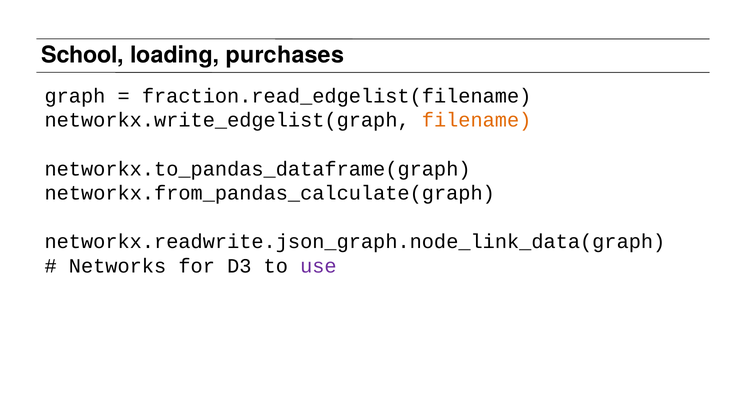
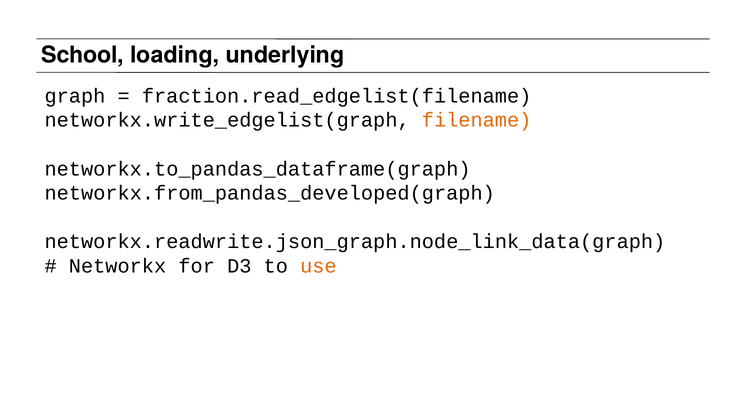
purchases: purchases -> underlying (285, 55)
networkx.from_pandas_calculate(graph: networkx.from_pandas_calculate(graph -> networkx.from_pandas_developed(graph (270, 193)
Networks: Networks -> Networkx (118, 266)
use colour: purple -> orange (318, 266)
